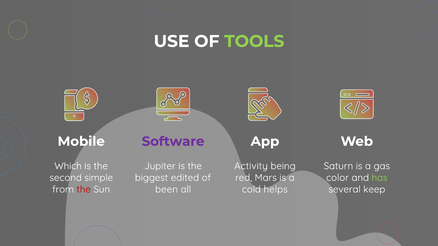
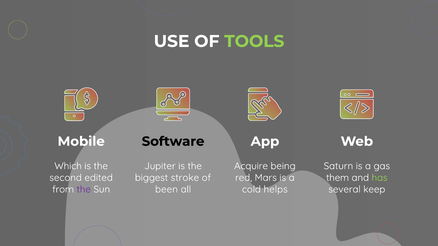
Software colour: purple -> black (173, 142)
Activity: Activity -> Acquire (251, 166)
simple: simple -> edited (99, 178)
edited: edited -> stroke (185, 178)
color: color -> them (338, 178)
the colour: red -> purple (84, 190)
